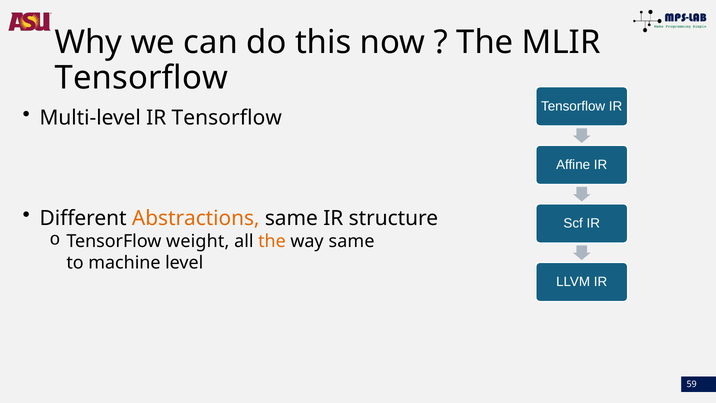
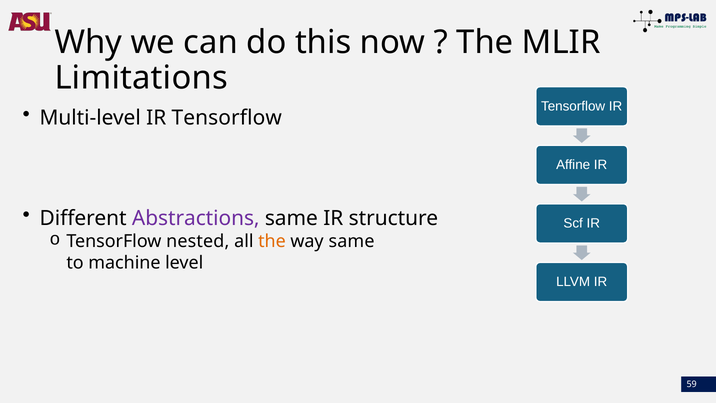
Tensorflow: Tensorflow -> Limitations (141, 78)
Abstractions colour: orange -> purple (196, 218)
weight: weight -> nested (198, 241)
